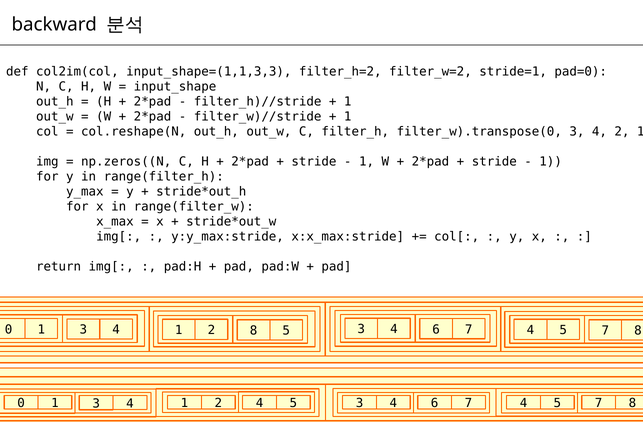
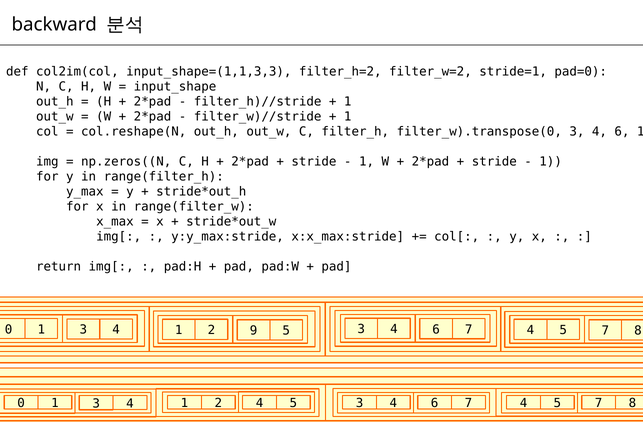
filter_w).transpose(0 3 4 2: 2 -> 6 (622, 132)
2 8: 8 -> 9 (254, 331)
